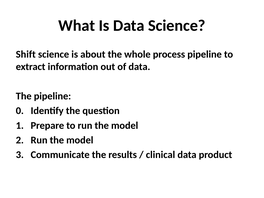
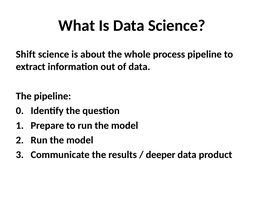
clinical: clinical -> deeper (161, 155)
